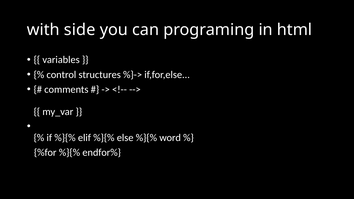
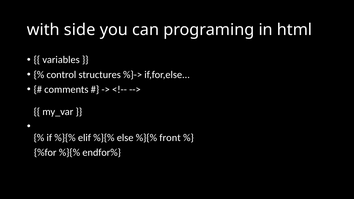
word: word -> front (170, 138)
